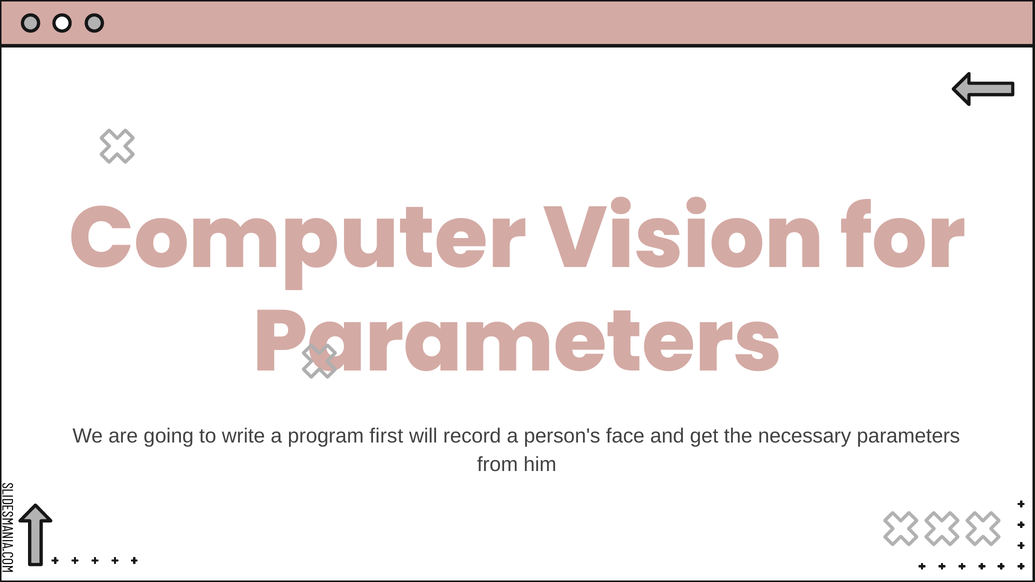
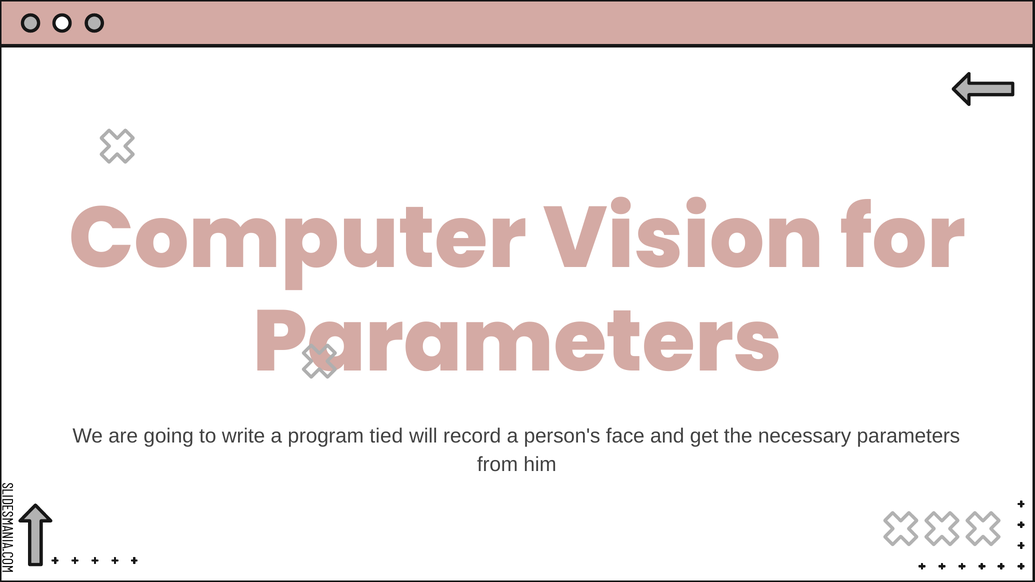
first: first -> tied (386, 436)
